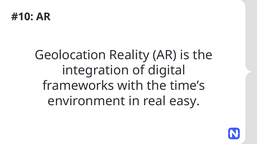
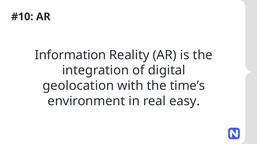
Geolocation: Geolocation -> Information (70, 55)
frameworks: frameworks -> geolocation (78, 86)
